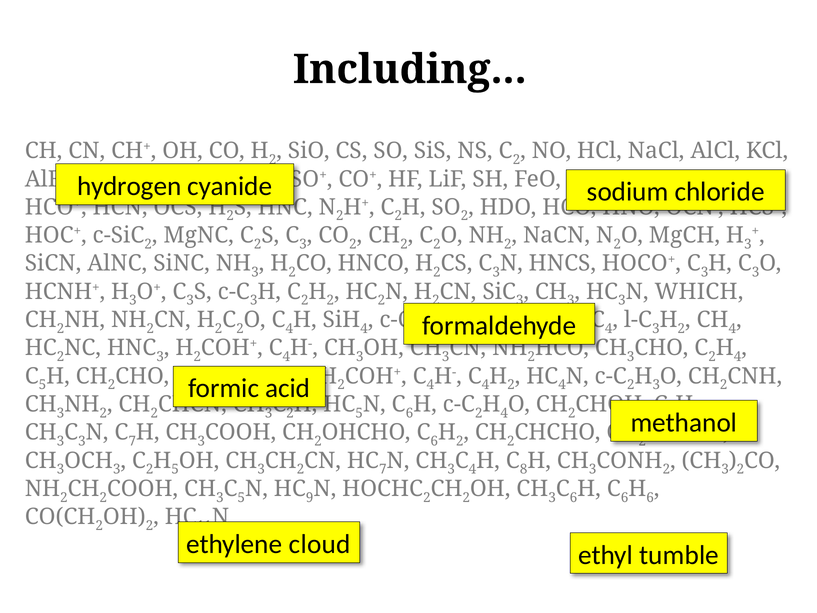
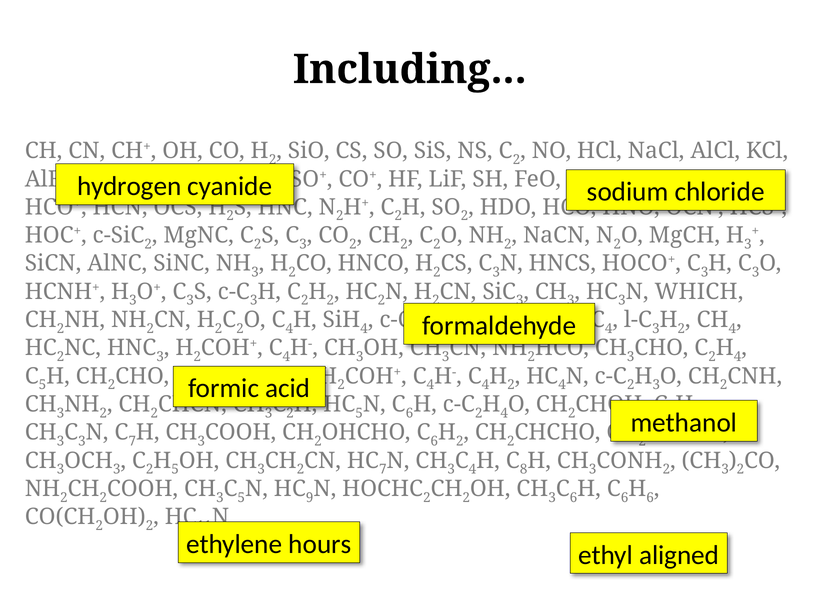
cloud: cloud -> hours (320, 544)
tumble: tumble -> aligned (679, 555)
